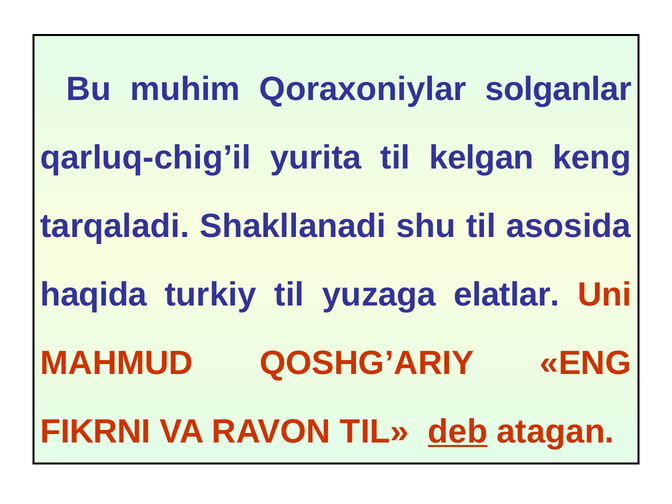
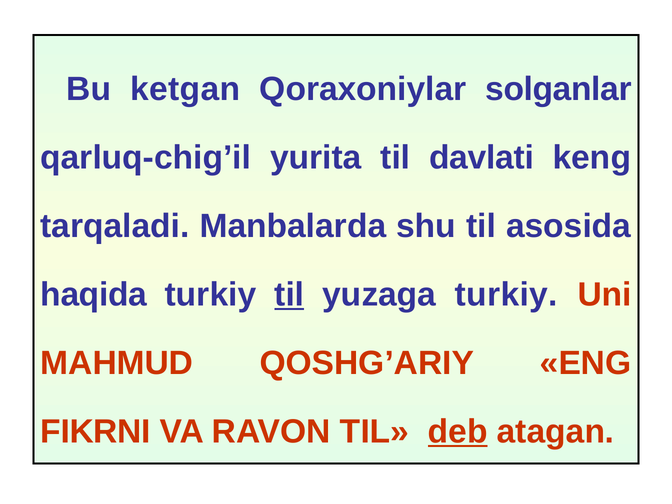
muhim: muhim -> ketgan (185, 89)
kelgan: kelgan -> davlati (482, 158)
Shakllanadi: Shakllanadi -> Manbalarda (293, 226)
til underline: none -> present (289, 295)
yuzaga elatlar: elatlar -> turkiy (506, 295)
